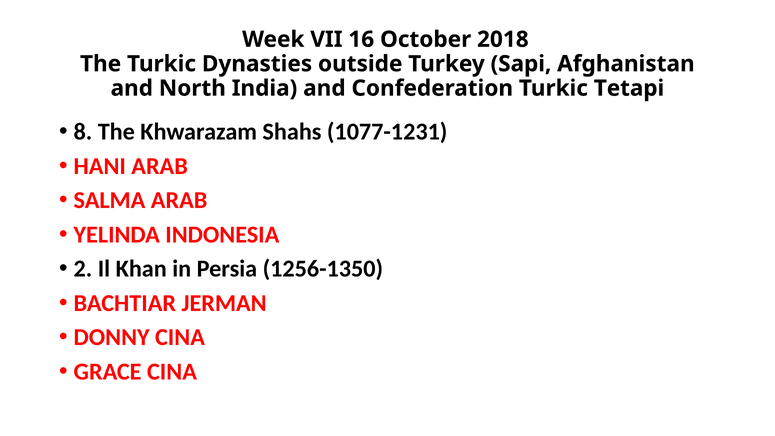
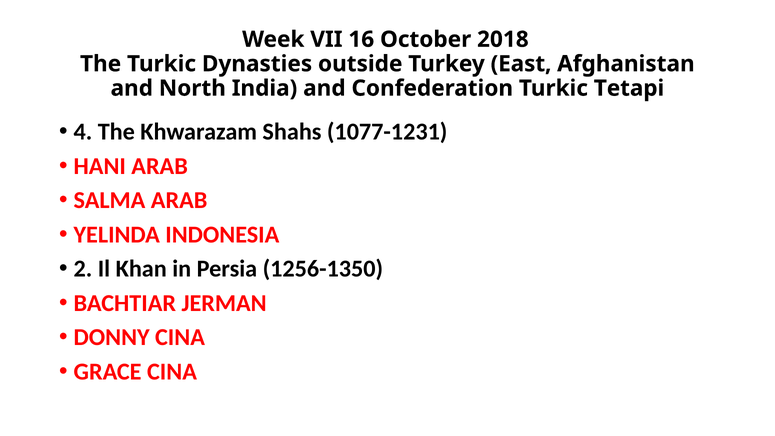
Sapi: Sapi -> East (521, 64)
8: 8 -> 4 (83, 132)
